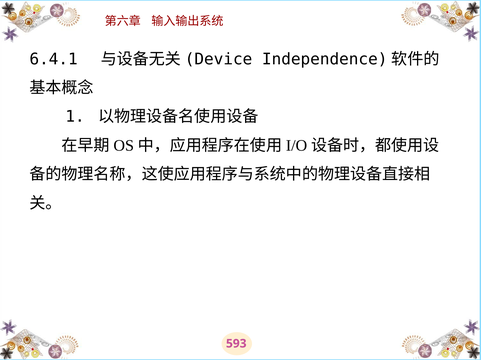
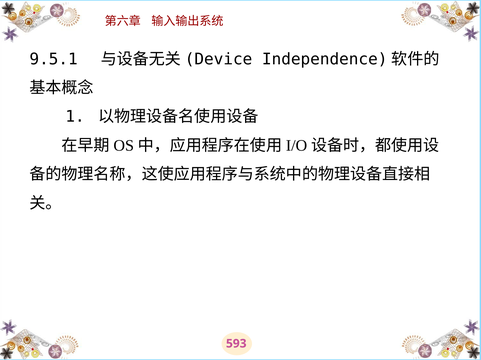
6.4.1: 6.4.1 -> 9.5.1 (54, 59)
